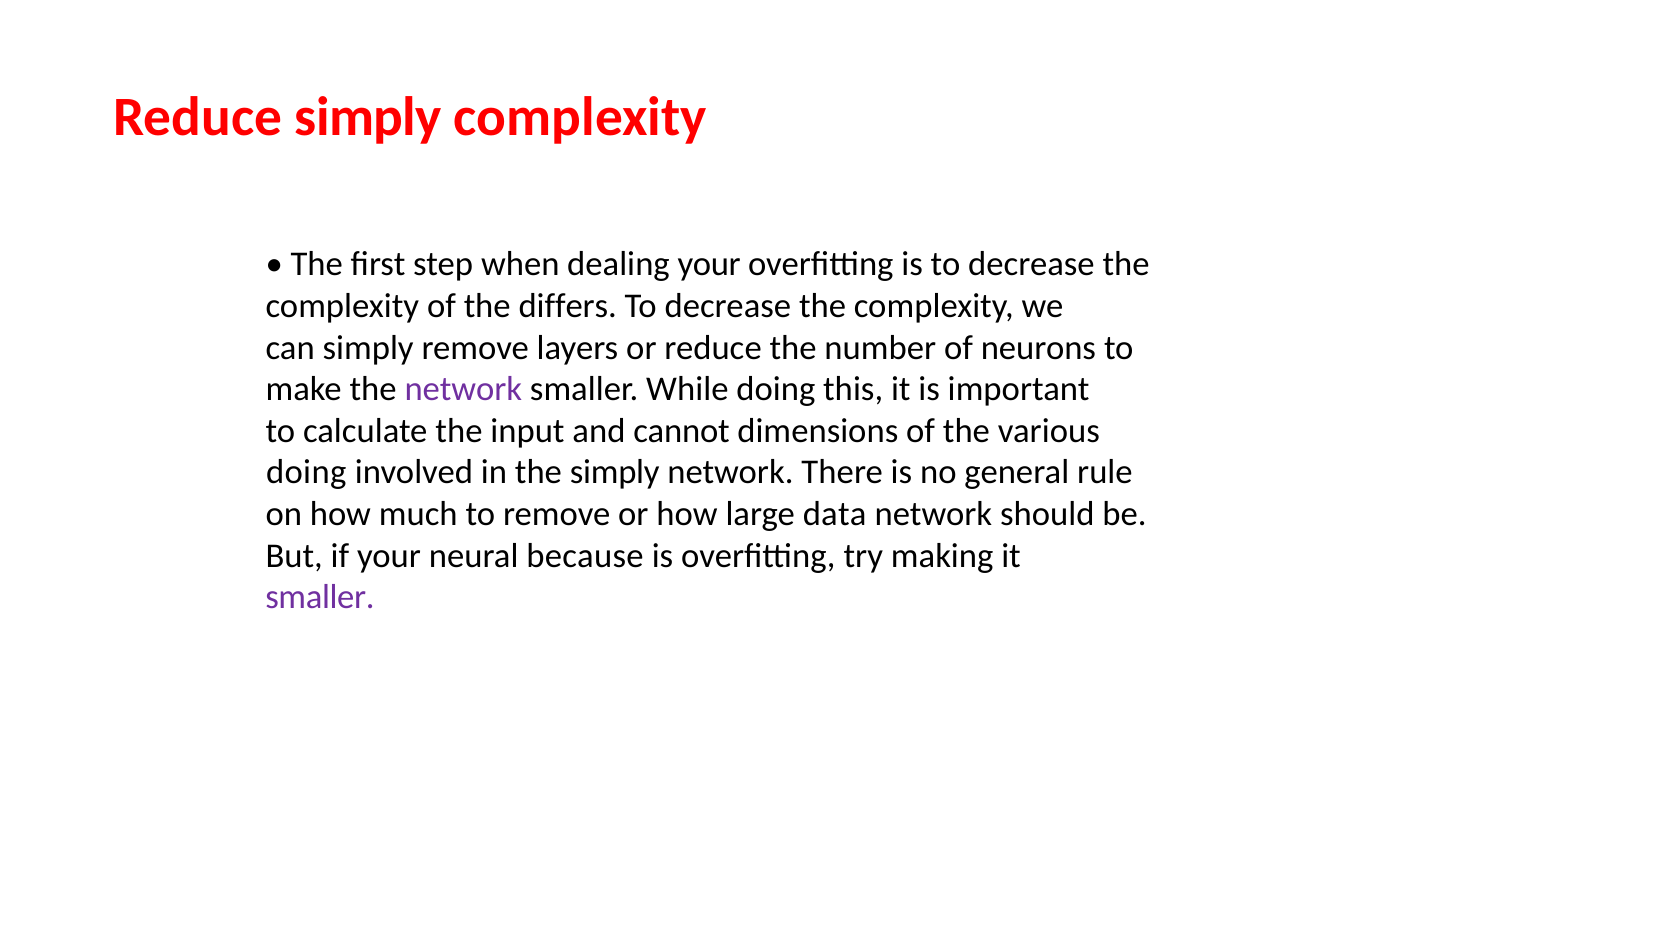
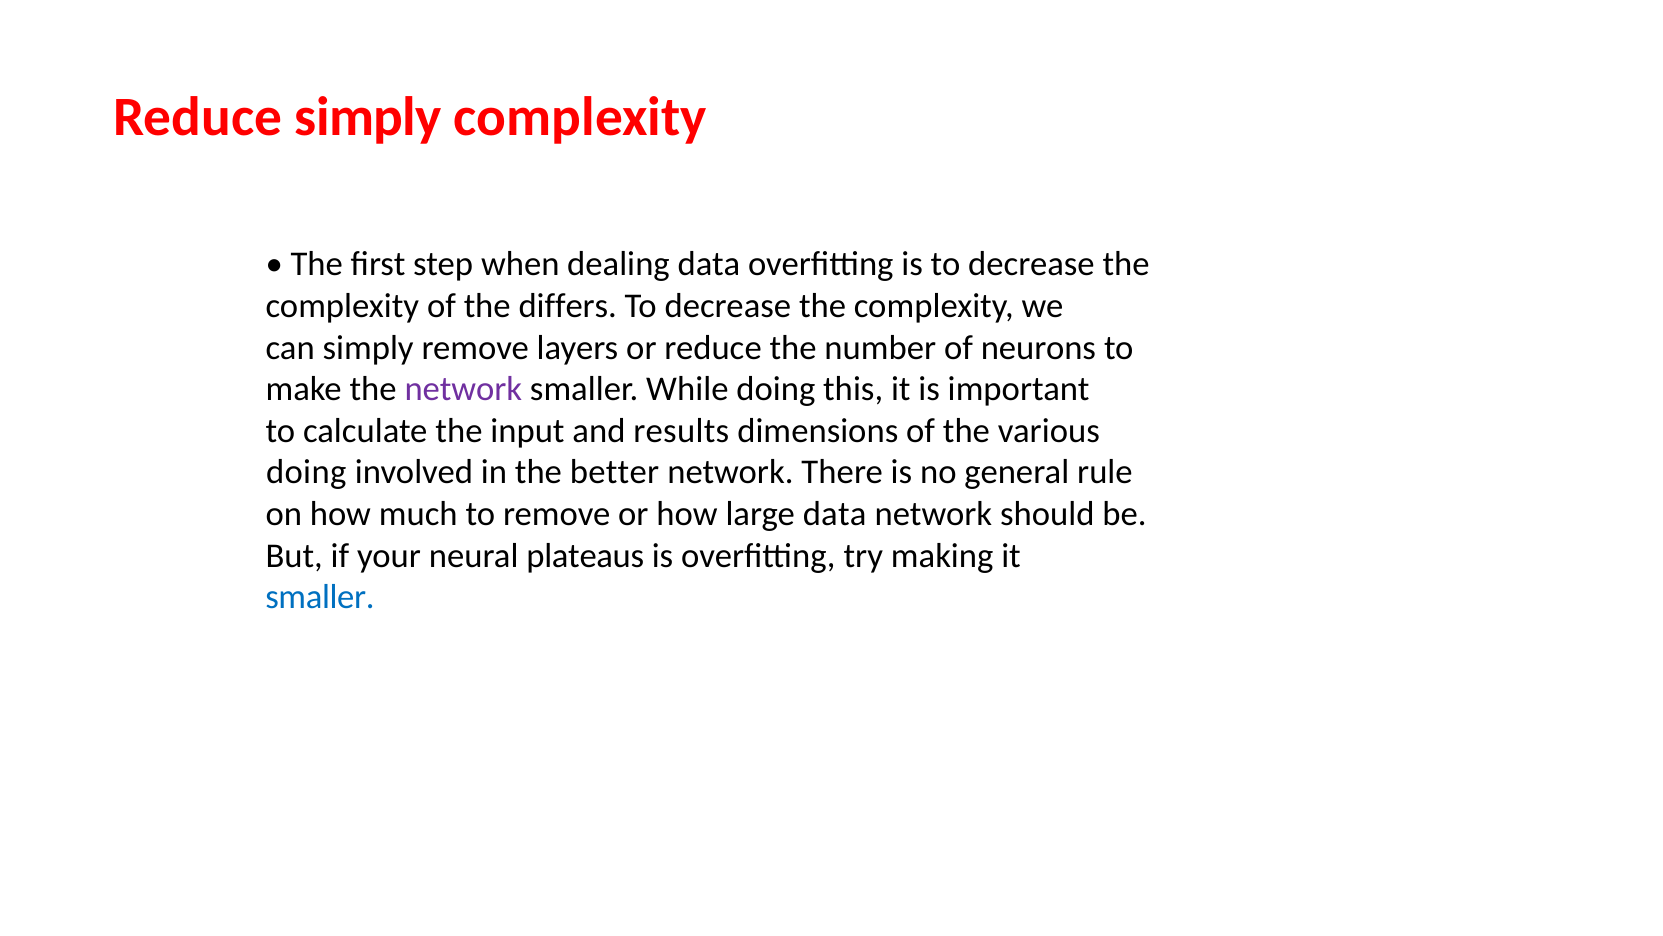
dealing your: your -> data (709, 264)
cannot: cannot -> results (681, 431)
the simply: simply -> better (614, 472)
because: because -> plateaus (585, 555)
smaller colour: purple -> blue (320, 597)
